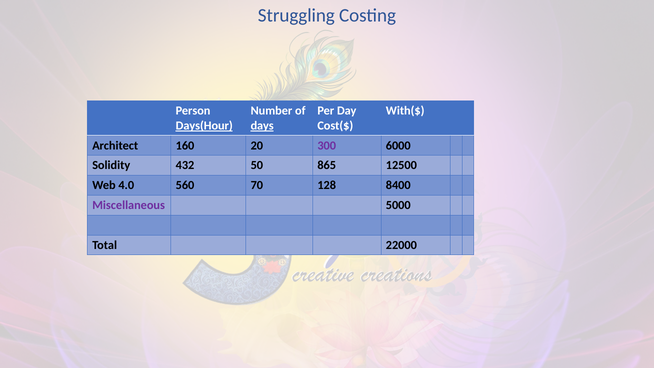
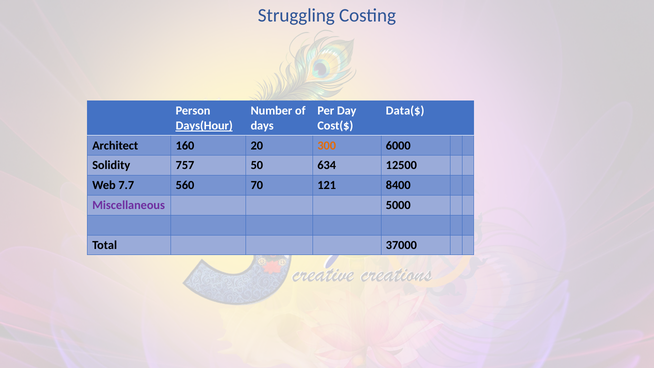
With($: With($ -> Data($ (405, 111)
days underline: present -> none (262, 126)
300 colour: purple -> orange (327, 145)
432: 432 -> 757 (185, 165)
865: 865 -> 634 (327, 165)
4.0: 4.0 -> 7.7 (126, 185)
128: 128 -> 121 (327, 185)
22000: 22000 -> 37000 (401, 245)
